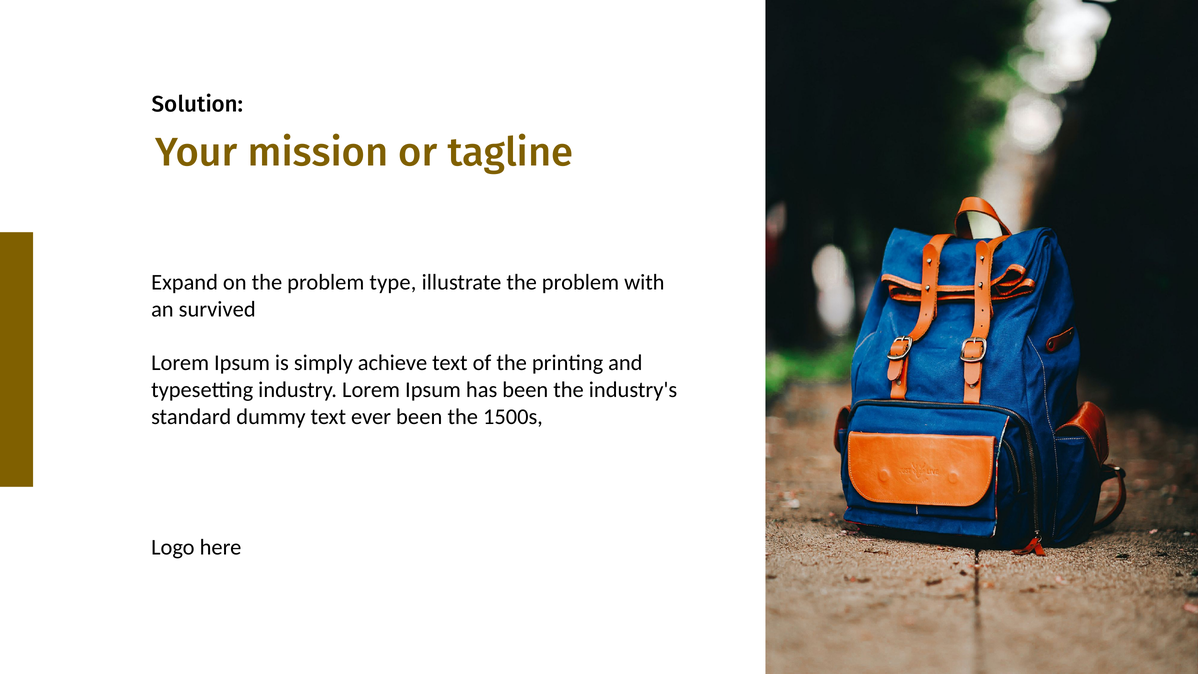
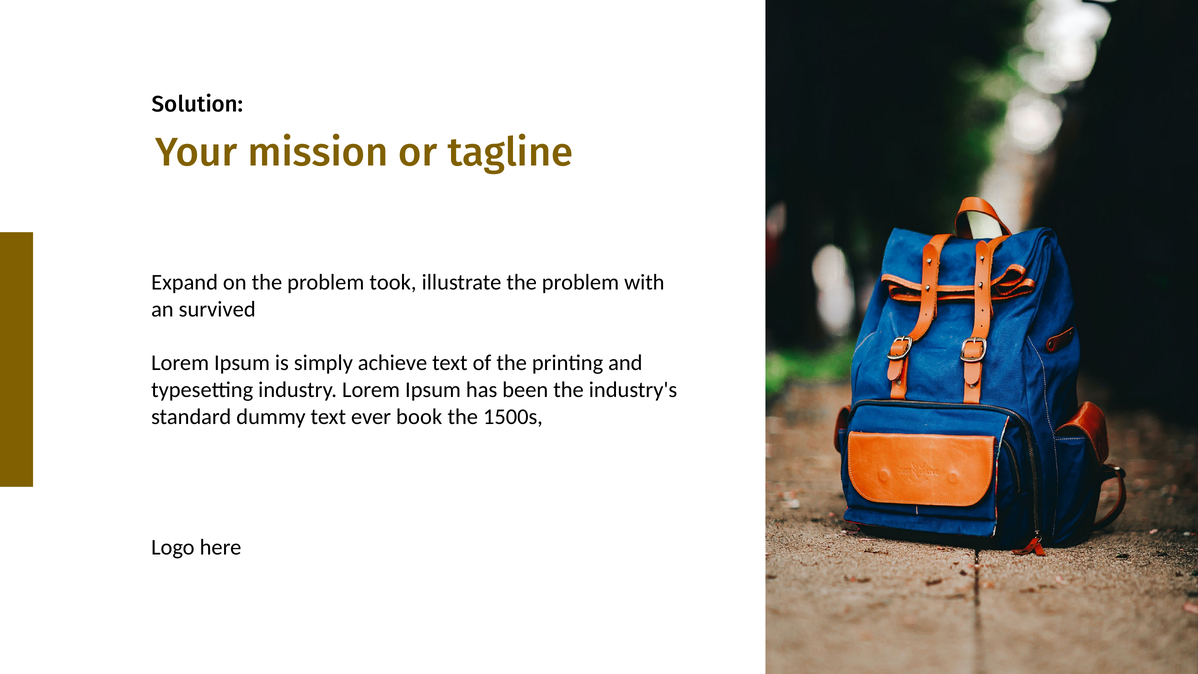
type: type -> took (393, 282)
ever been: been -> book (419, 417)
